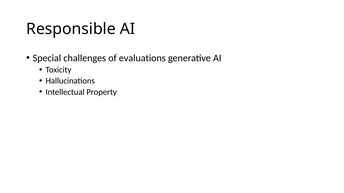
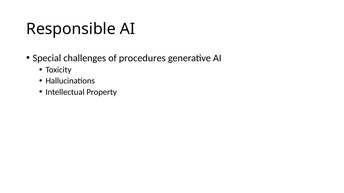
evaluations: evaluations -> procedures (142, 58)
